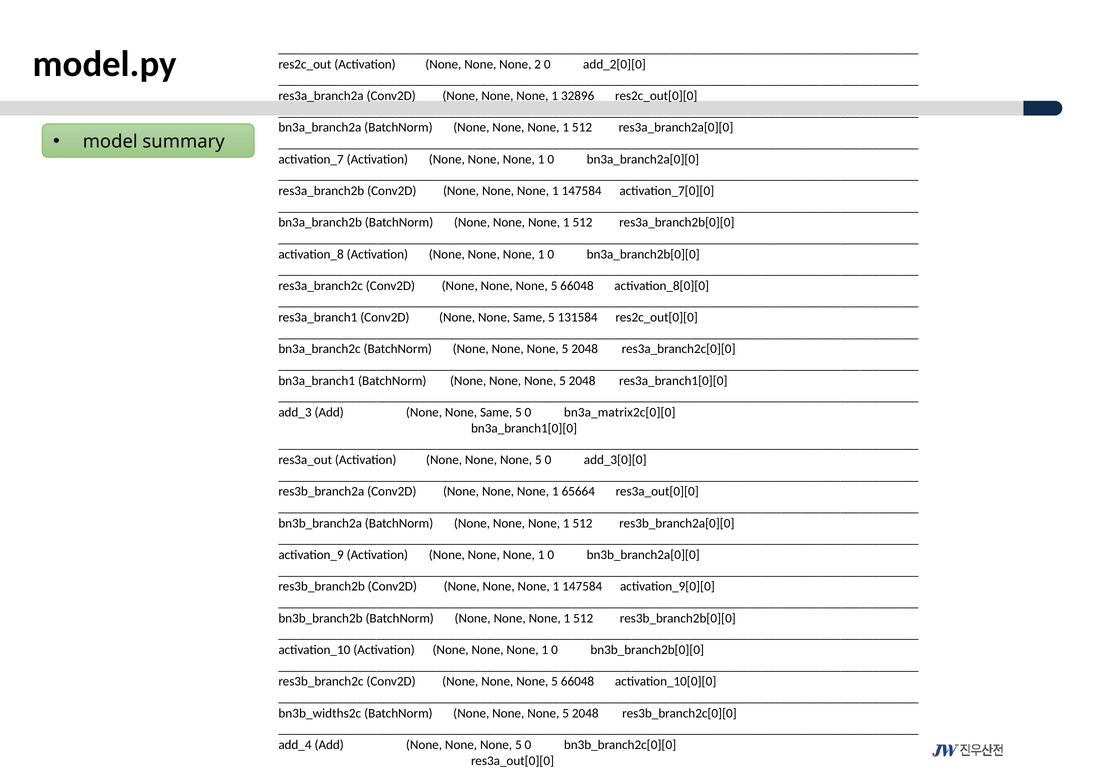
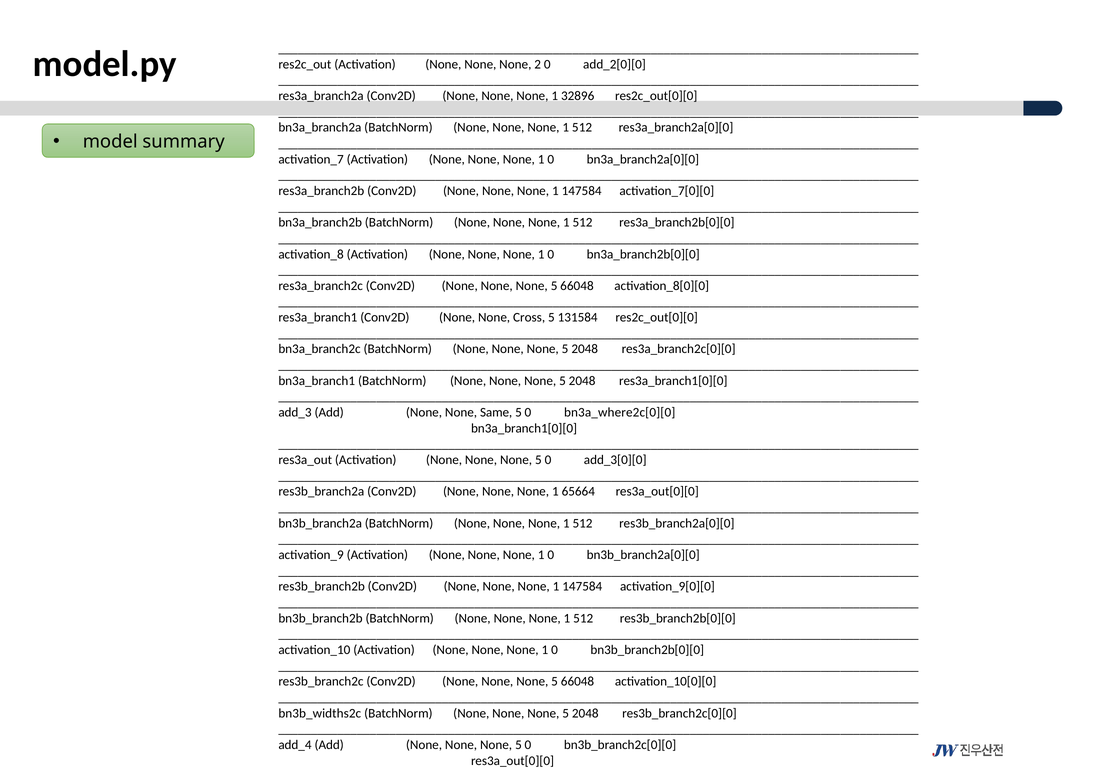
Conv2D None None Same: Same -> Cross (529, 318)
bn3a_matrix2c[0][0: bn3a_matrix2c[0][0 -> bn3a_where2c[0][0 (620, 413)
